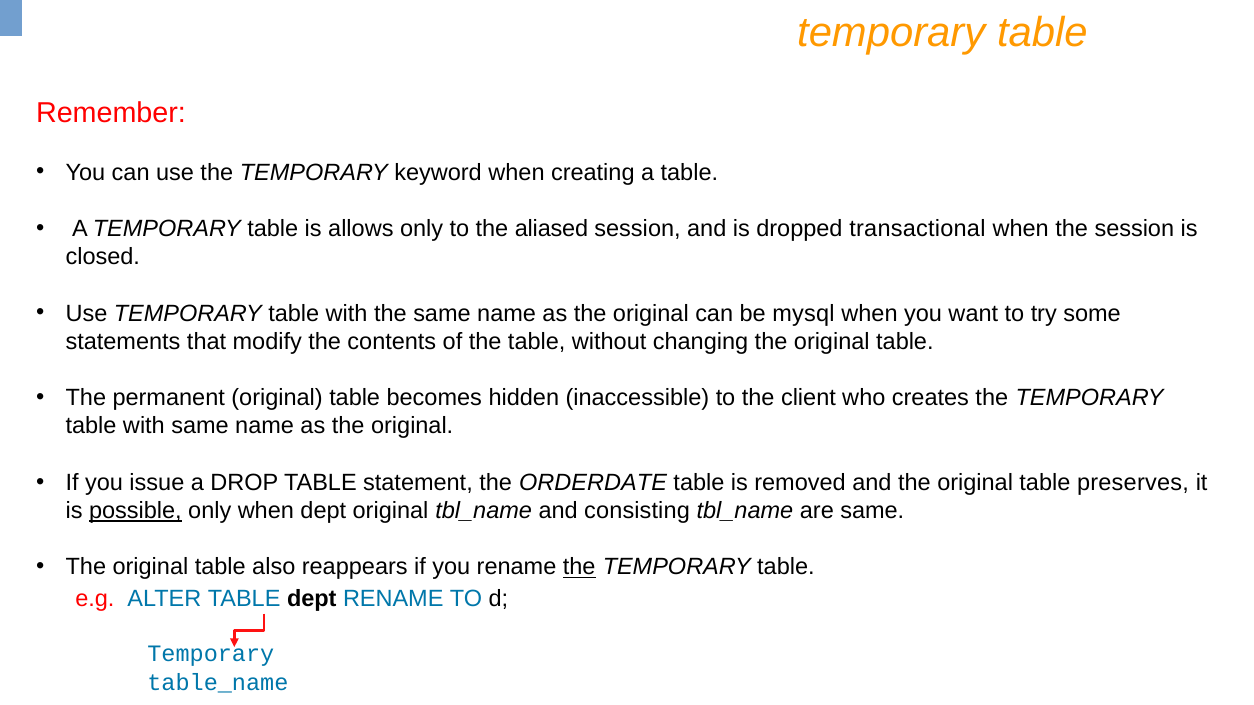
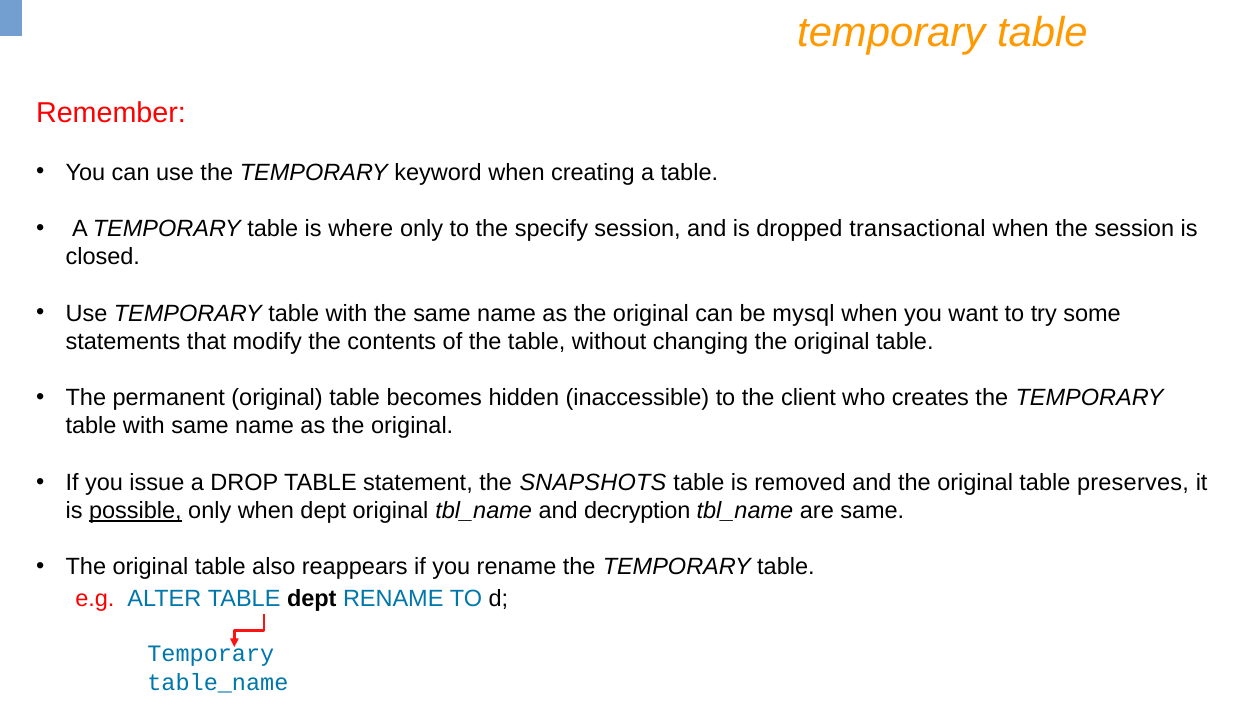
allows: allows -> where (361, 229)
aliased: aliased -> specify (551, 229)
ORDERDATE: ORDERDATE -> SNAPSHOTS (593, 483)
consisting: consisting -> decryption (637, 511)
the underline: present -> none (579, 567)
